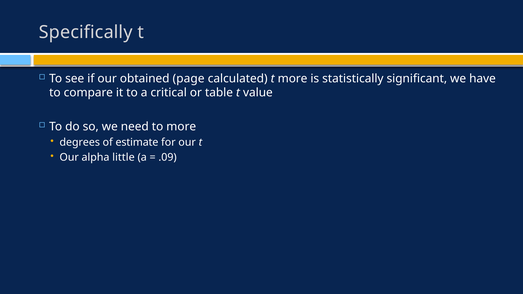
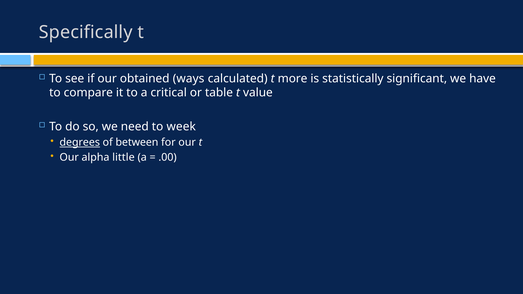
page: page -> ways (189, 79)
to more: more -> week (181, 127)
degrees underline: none -> present (80, 142)
estimate: estimate -> between (137, 142)
.09: .09 -> .00 (168, 158)
